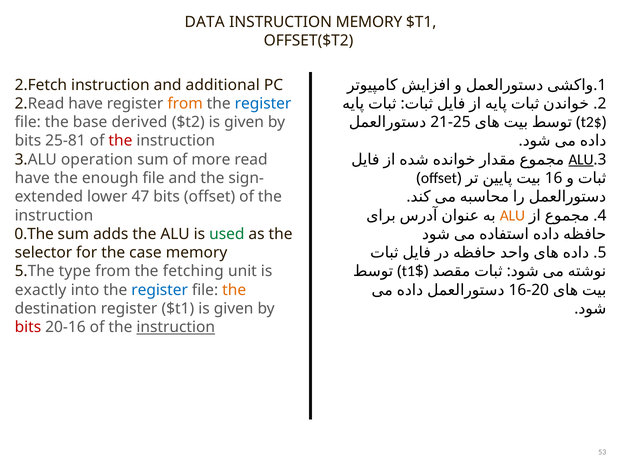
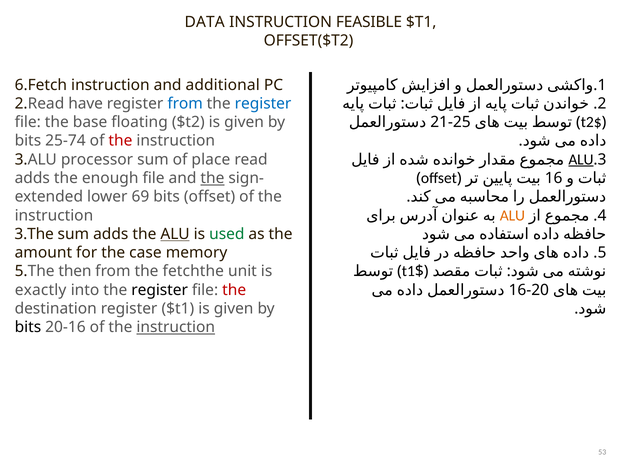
INSTRUCTION MEMORY: MEMORY -> FEASIBLE (369, 22)
2.Fetch: 2.Fetch -> 6.Fetch (41, 85)
from colour: orange -> blue (185, 104)
derived: derived -> floating (140, 122)
25-81: 25-81 -> 25-74 (65, 141)
operation: operation -> processor (97, 159)
more: more -> place (211, 159)
have: have -> adds (32, 178)
the underline: none -> present (212, 178)
47: 47 -> 69 (140, 197)
0.The: 0.The -> 3.The (34, 234)
ALU underline: none -> present (175, 234)
selector: selector -> amount (43, 253)
type: type -> then (75, 271)
fetching: fetching -> fetchthe (193, 271)
register colour: blue -> black (160, 290)
the colour: orange -> red (234, 290)
bits colour: red -> black (28, 327)
